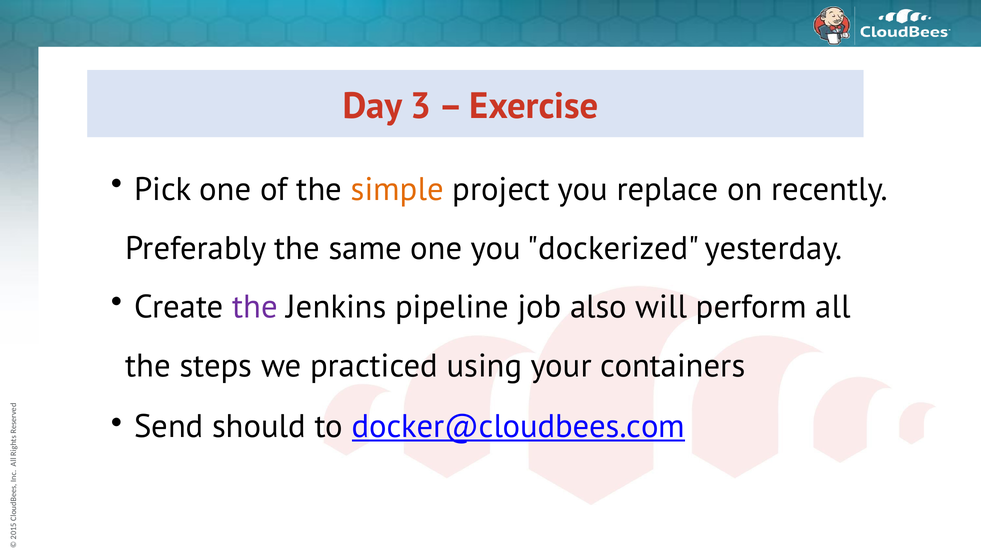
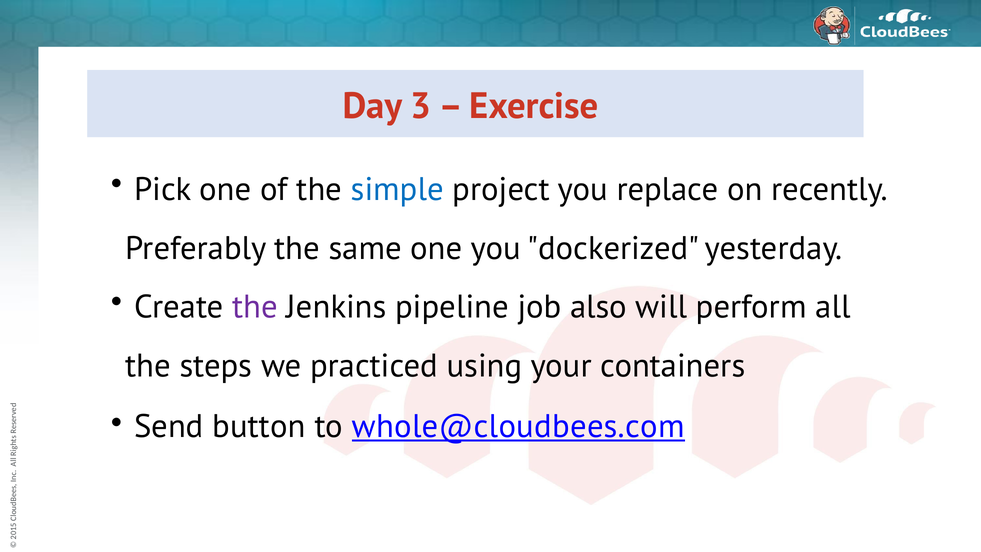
simple colour: orange -> blue (397, 189)
should: should -> button (259, 426)
docker@cloudbees.com: docker@cloudbees.com -> whole@cloudbees.com (518, 426)
